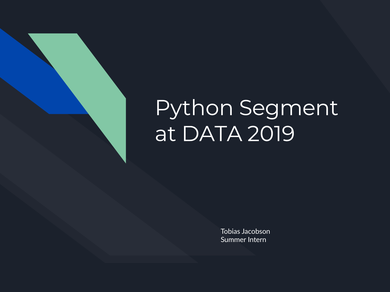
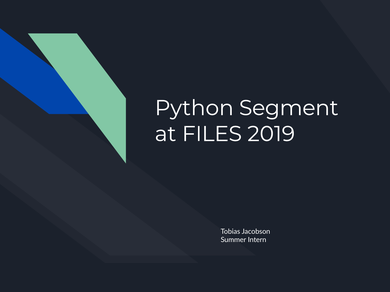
DATA: DATA -> FILES (212, 134)
